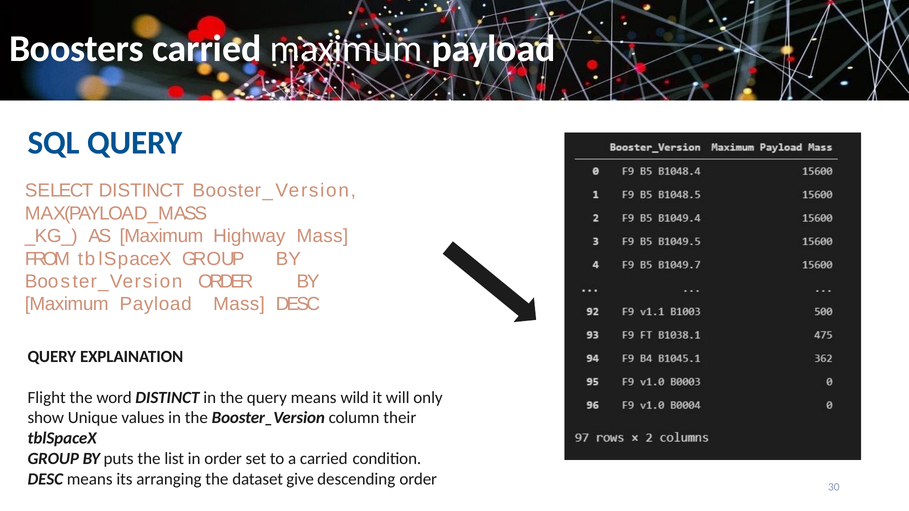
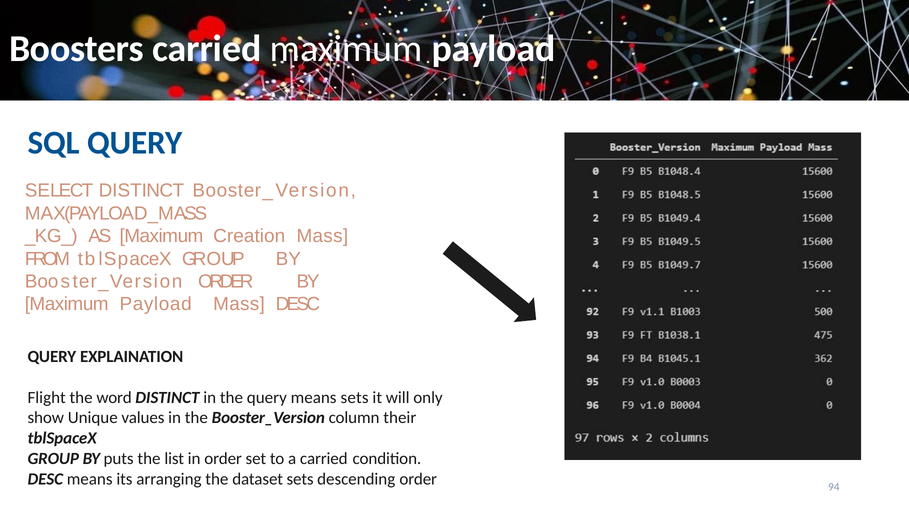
Highway: Highway -> Creation (249, 236)
means wild: wild -> sets (355, 398)
dataset give: give -> sets (300, 479)
30: 30 -> 94 (834, 487)
